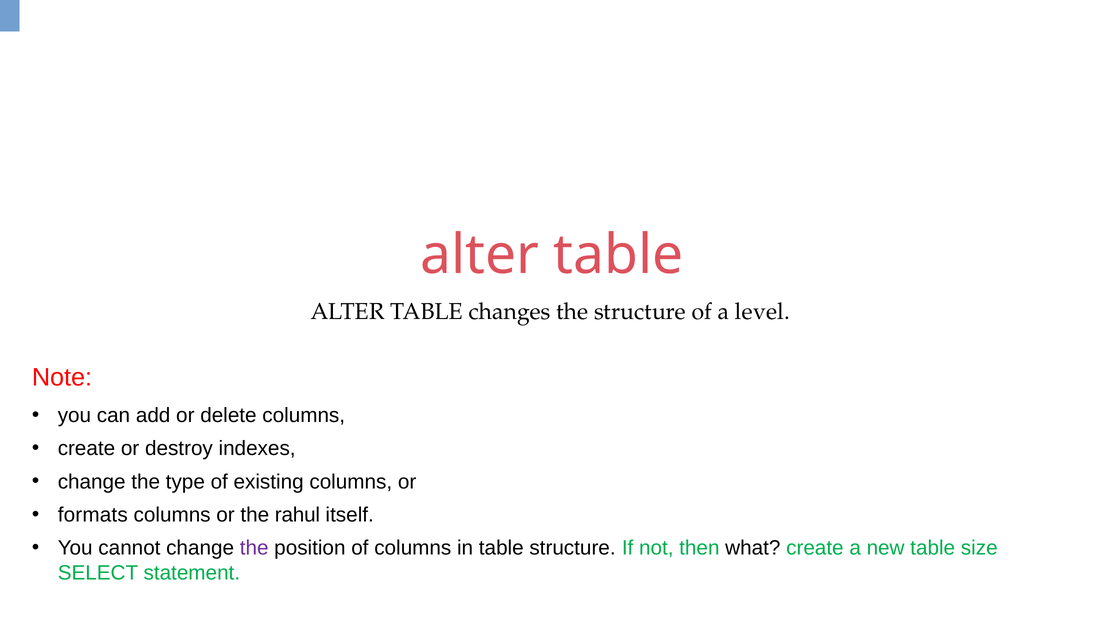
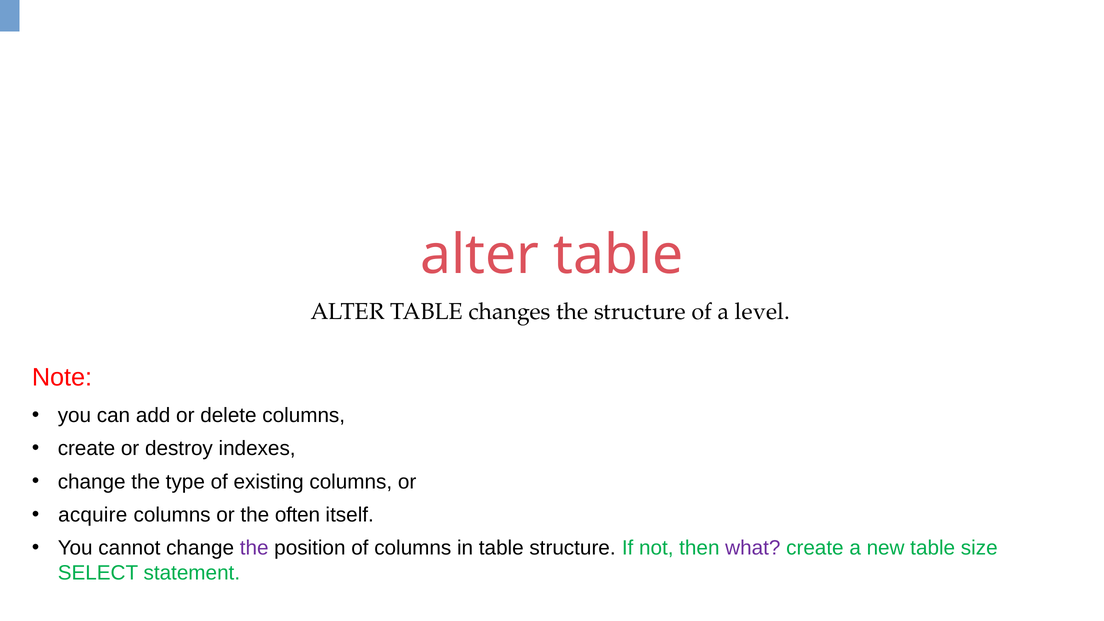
formats: formats -> acquire (93, 515)
rahul: rahul -> often (297, 515)
what colour: black -> purple (753, 548)
